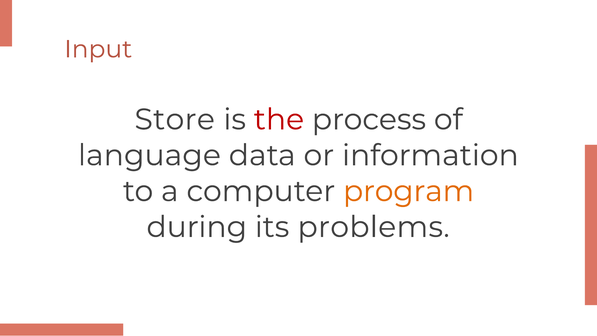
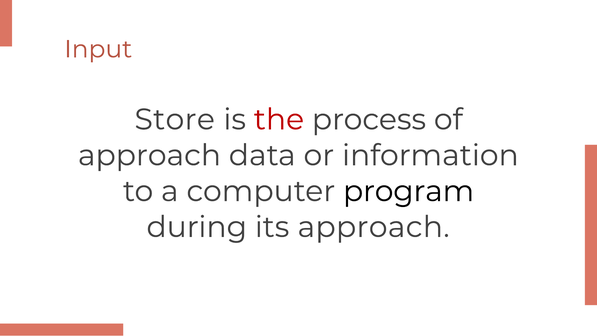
language: language -> approach (149, 155)
program colour: orange -> black (409, 191)
its problems: problems -> approach (374, 227)
